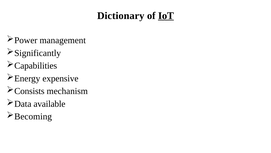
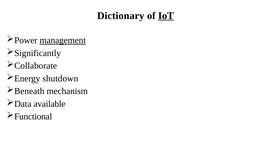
management underline: none -> present (63, 40)
Capabilities: Capabilities -> Collaborate (36, 66)
expensive: expensive -> shutdown (60, 78)
Consists: Consists -> Beneath (29, 91)
Becoming: Becoming -> Functional (33, 116)
